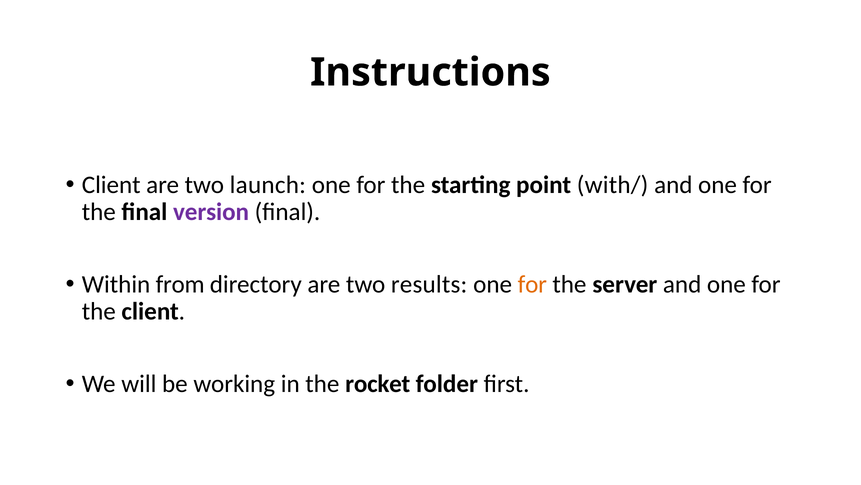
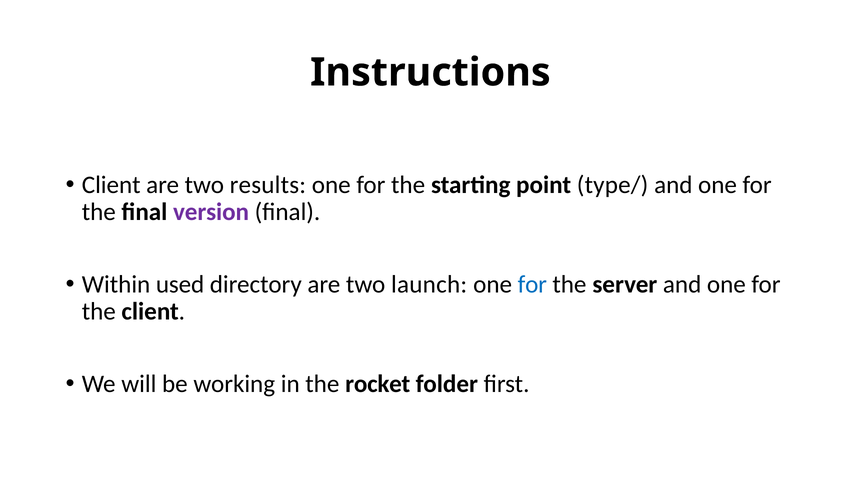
launch: launch -> results (268, 185)
with/: with/ -> type/ (613, 185)
from: from -> used (180, 284)
results: results -> launch (429, 284)
for colour: orange -> blue (532, 284)
